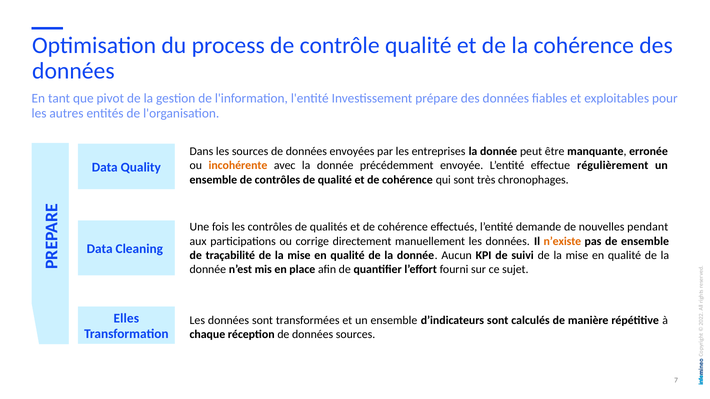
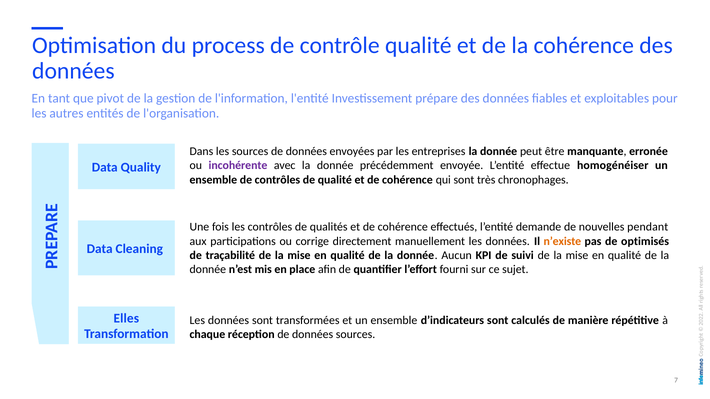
incohérente colour: orange -> purple (238, 166)
régulièrement: régulièrement -> homogénéiser (613, 166)
de ensemble: ensemble -> optimisés (645, 241)
